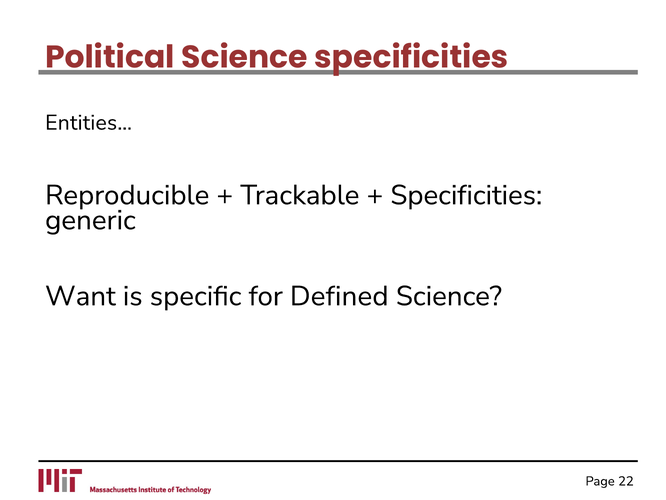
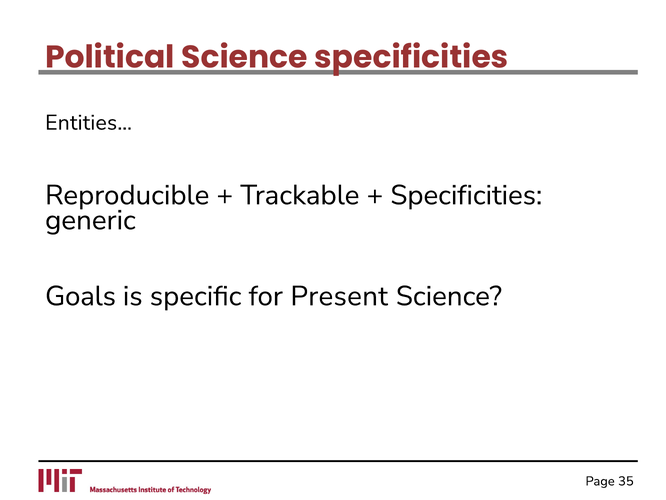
Want: Want -> Goals (81, 296)
Defined: Defined -> Present (339, 296)
22: 22 -> 35 (626, 481)
